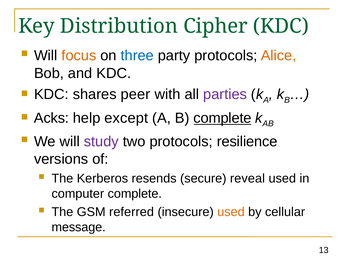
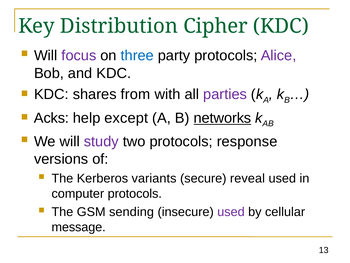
focus colour: orange -> purple (79, 56)
Alice colour: orange -> purple (279, 56)
peer: peer -> from (136, 94)
B complete: complete -> networks (222, 118)
resilience: resilience -> response (247, 141)
resends: resends -> variants (154, 178)
computer complete: complete -> protocols (135, 193)
referred: referred -> sending (132, 212)
used colour: orange -> purple (231, 212)
